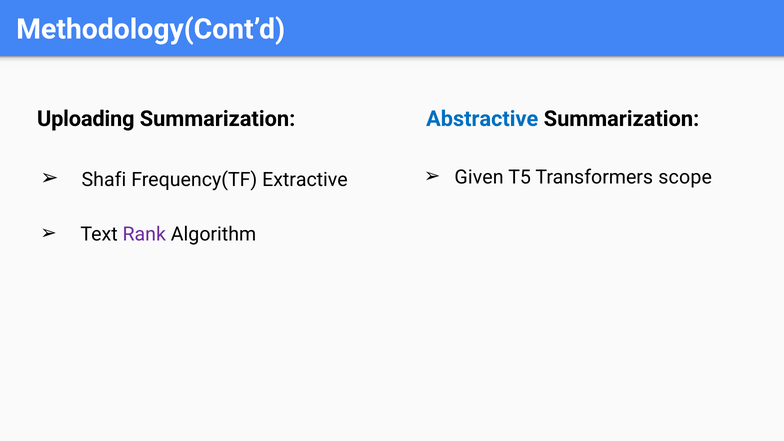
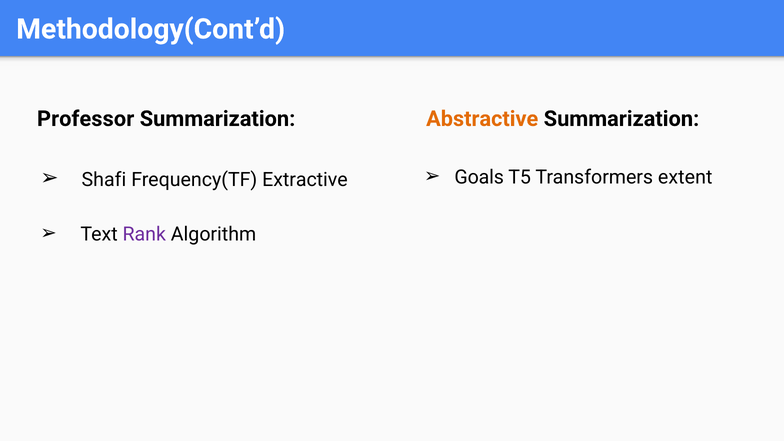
Uploading: Uploading -> Professor (86, 119)
Abstractive colour: blue -> orange (482, 119)
Given: Given -> Goals (479, 177)
scope: scope -> extent (685, 177)
